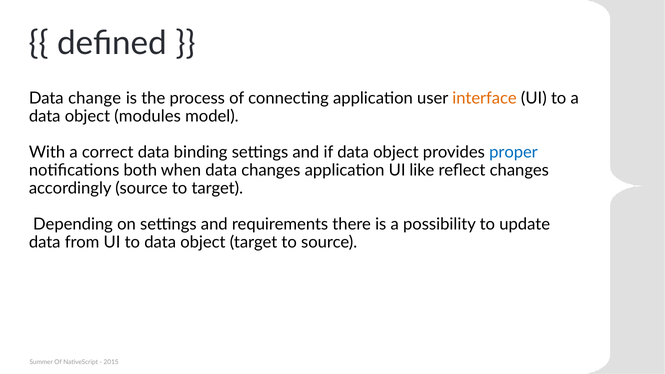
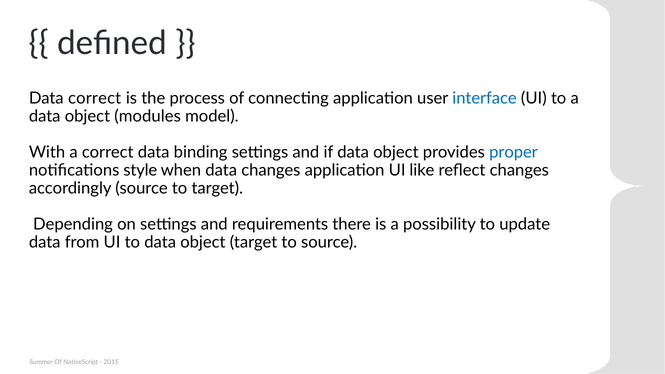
Data change: change -> correct (95, 98)
interface colour: orange -> blue (485, 98)
both: both -> style (140, 170)
